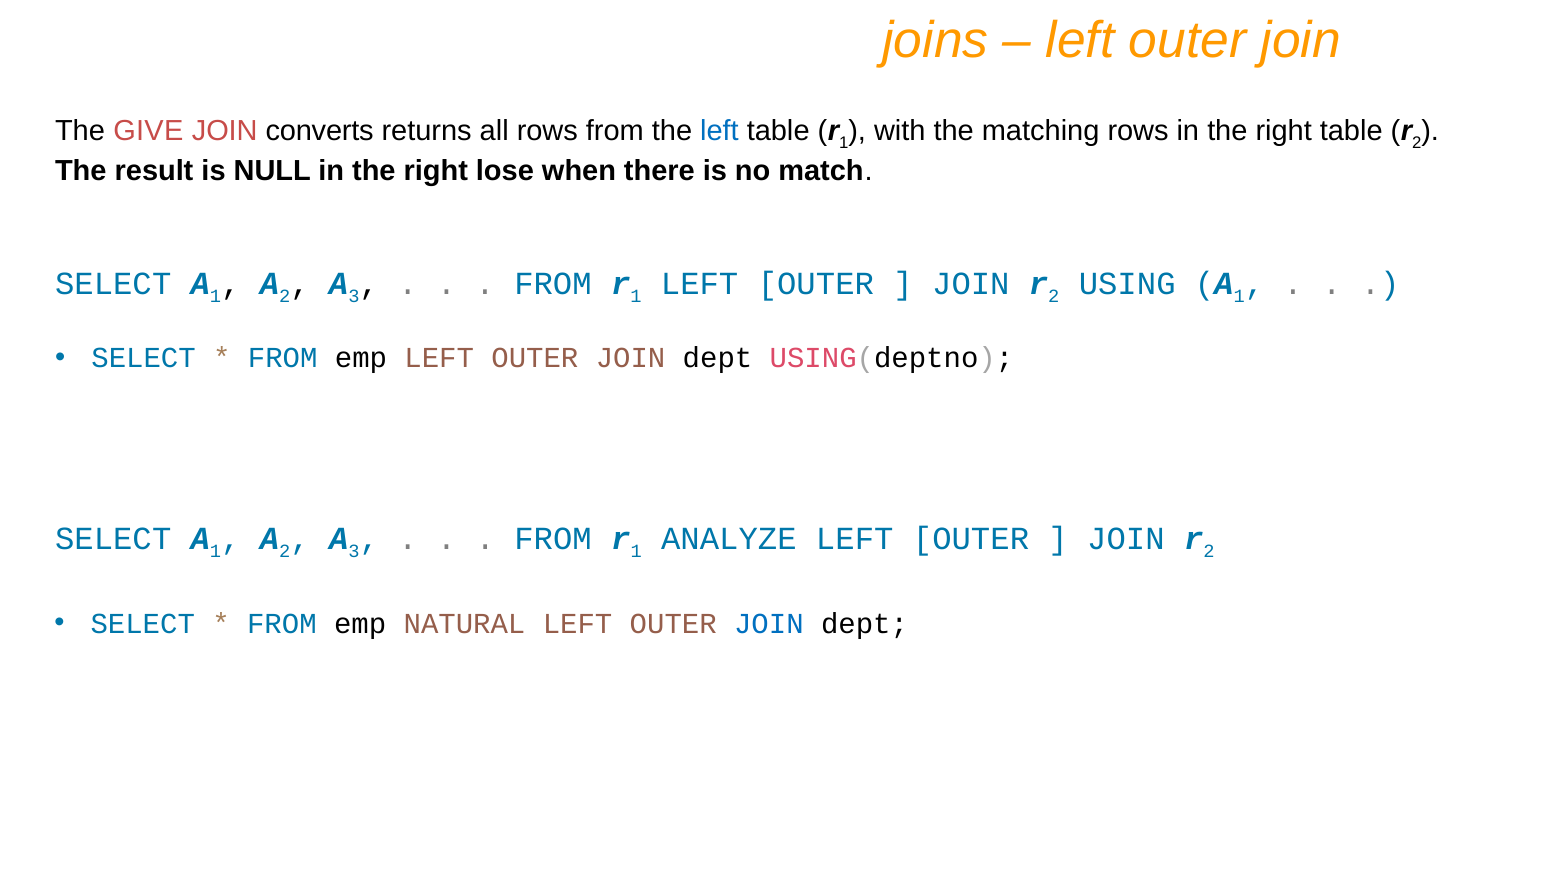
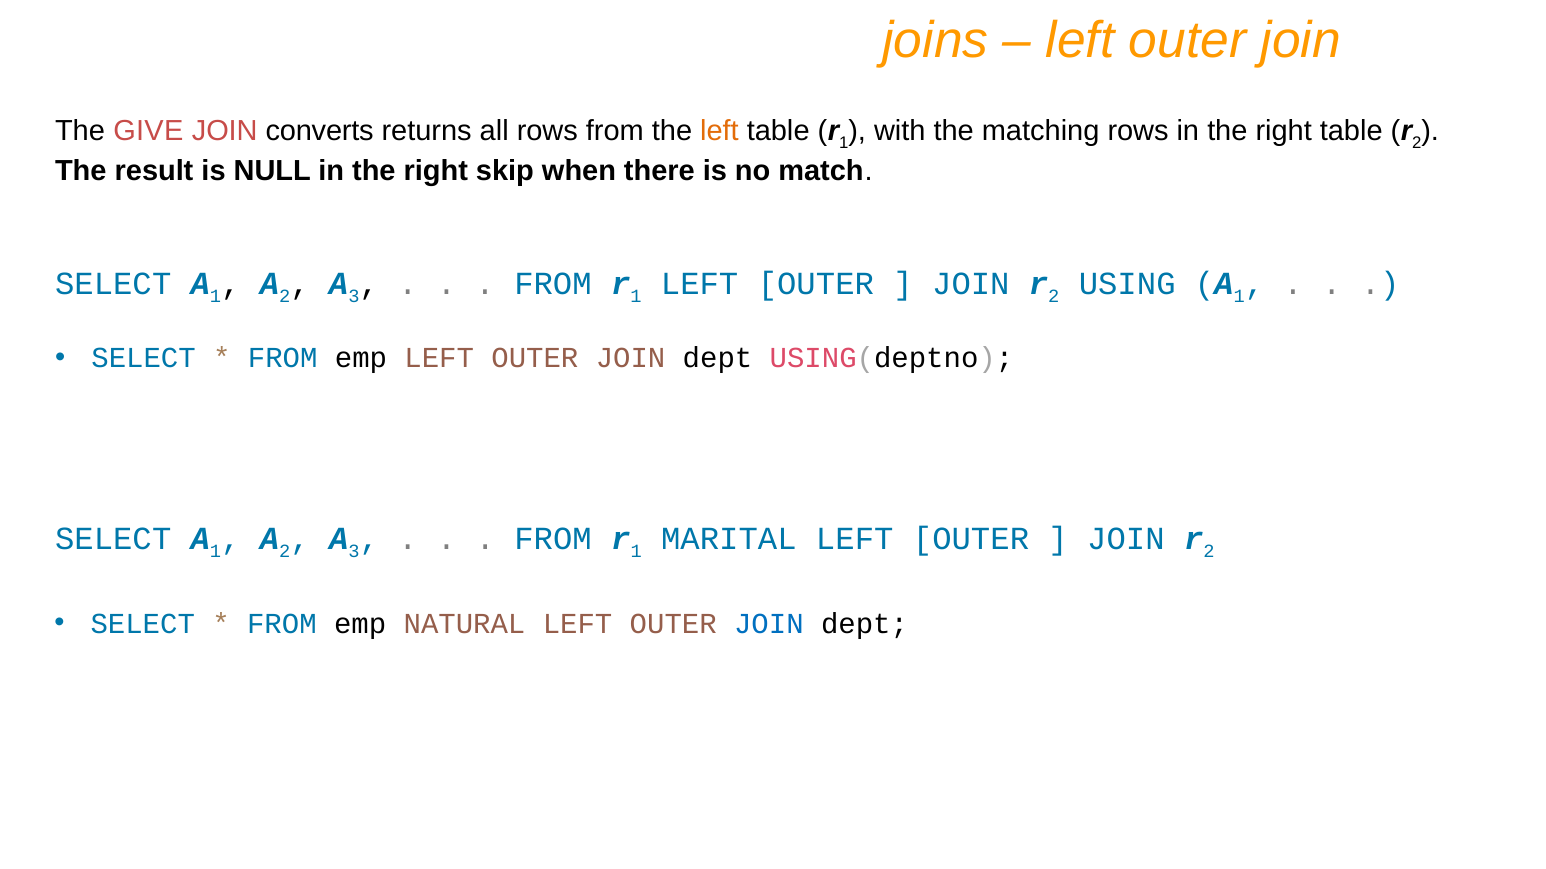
left colour: blue -> orange (719, 131)
lose: lose -> skip (505, 171)
ANALYZE: ANALYZE -> MARITAL (729, 539)
